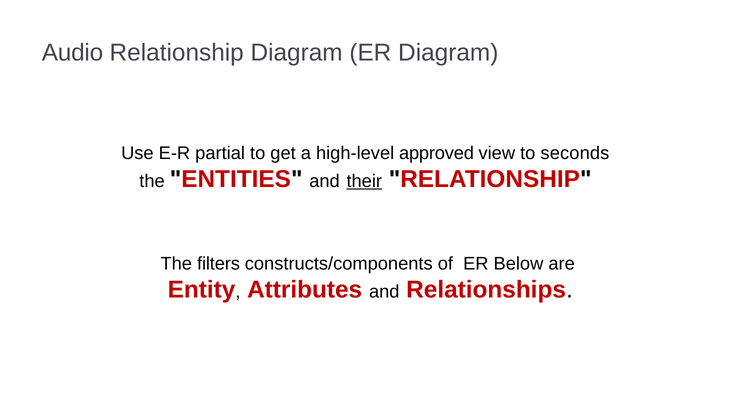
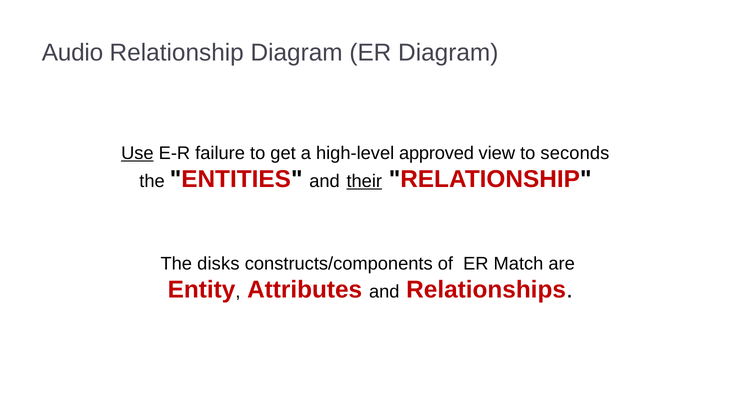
Use underline: none -> present (137, 153)
partial: partial -> failure (220, 153)
filters: filters -> disks (218, 264)
Below: Below -> Match (518, 264)
